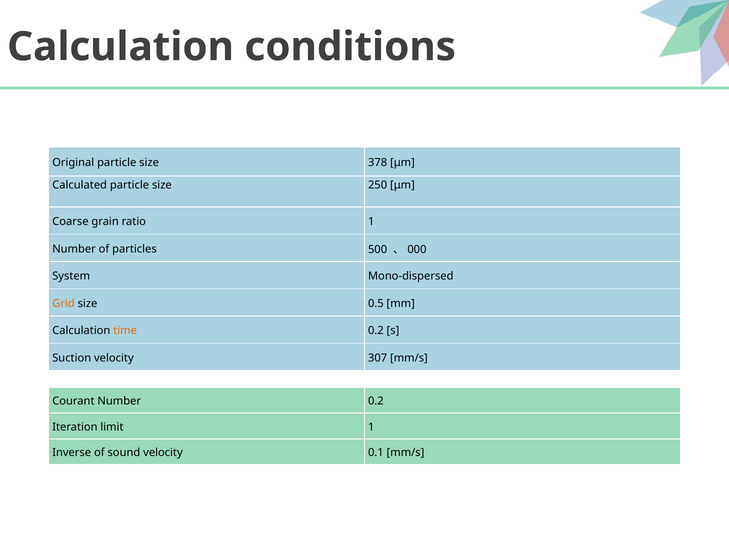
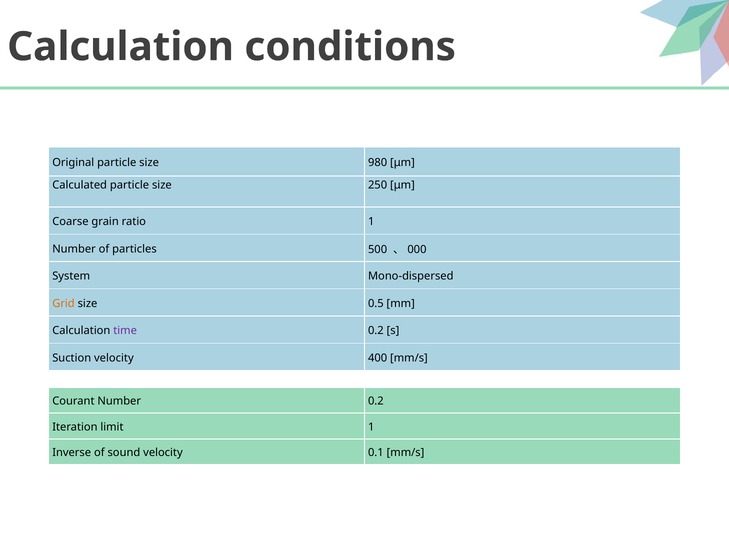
378: 378 -> 980 (378, 162)
time colour: orange -> purple (125, 331)
307: 307 -> 400 (378, 358)
